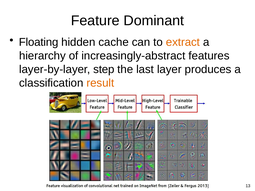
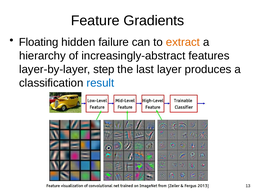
Dominant: Dominant -> Gradients (154, 21)
cache: cache -> failure (114, 42)
result colour: orange -> blue (100, 83)
